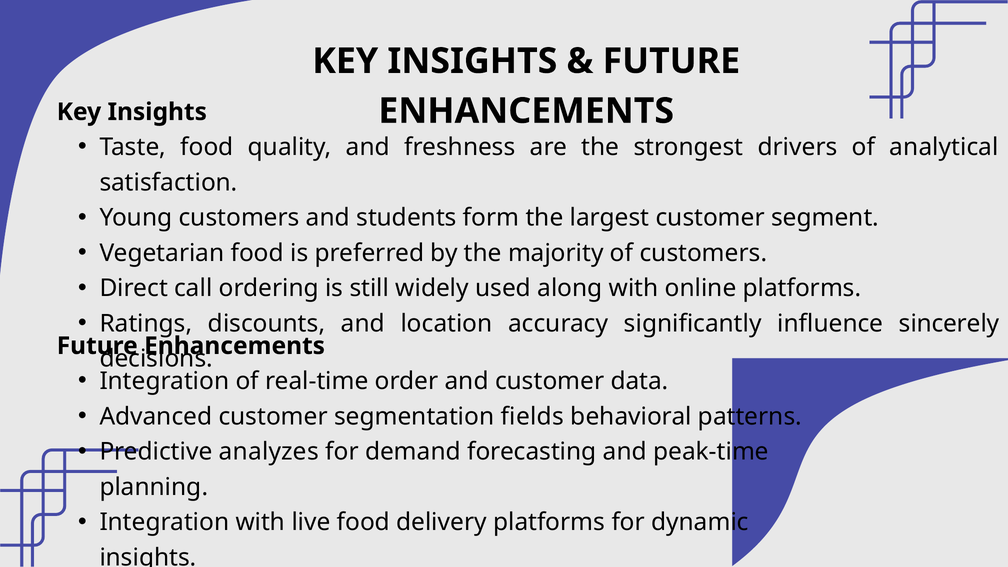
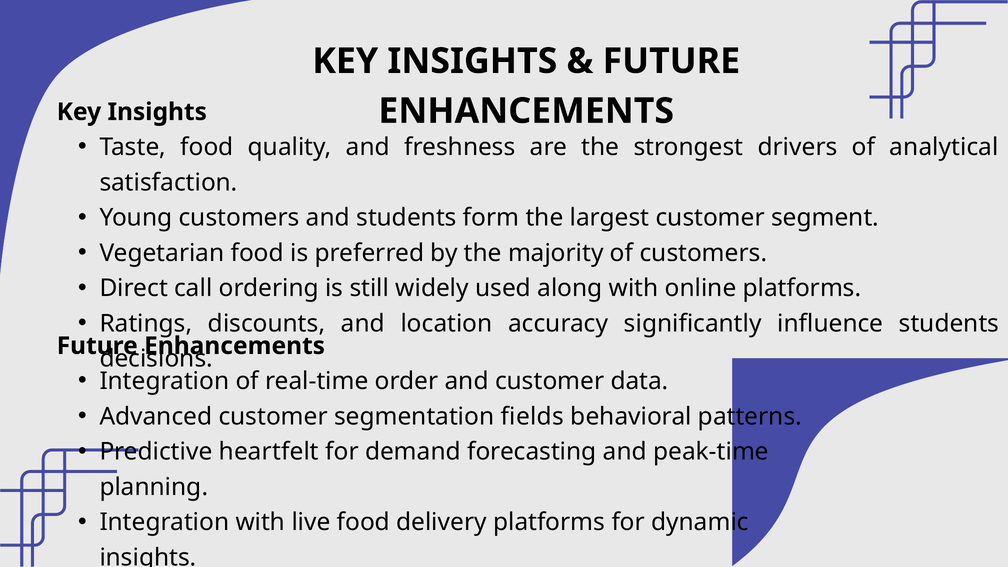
influence sincerely: sincerely -> students (949, 324)
analyzes: analyzes -> heartfelt (269, 452)
